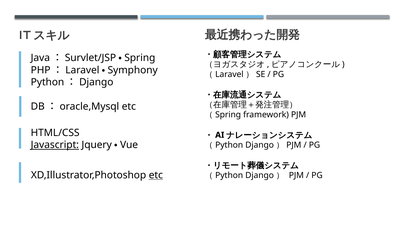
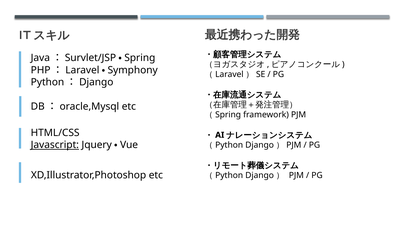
etc underline: present -> none (156, 175)
